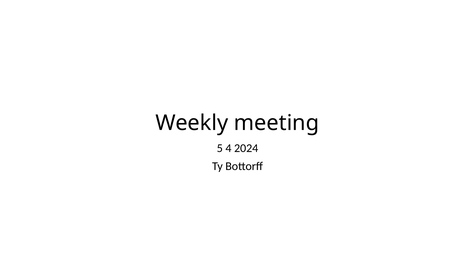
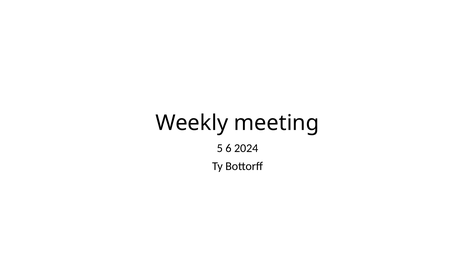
4: 4 -> 6 (228, 148)
